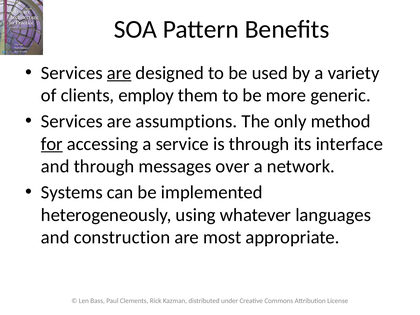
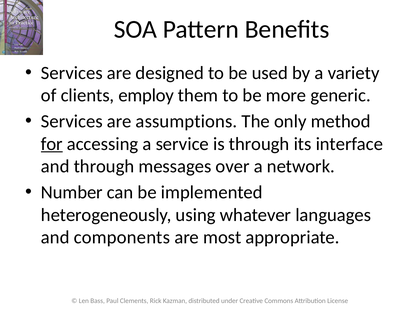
are underline: present -> none (119, 73)
Systems: Systems -> Number (72, 192)
construction: construction -> components (122, 237)
